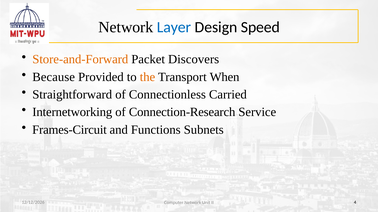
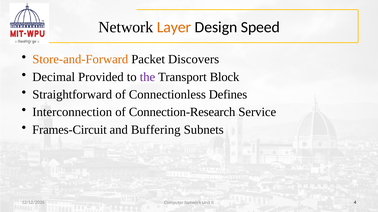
Layer colour: blue -> orange (174, 27)
Because: Because -> Decimal (54, 77)
the colour: orange -> purple (147, 77)
When: When -> Block (225, 77)
Carried: Carried -> Defines (228, 95)
Internetworking: Internetworking -> Interconnection (72, 112)
Functions: Functions -> Buffering (156, 130)
